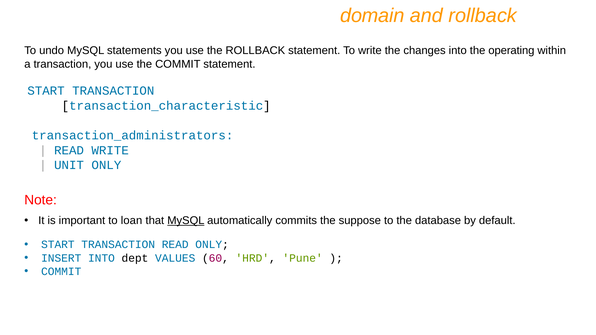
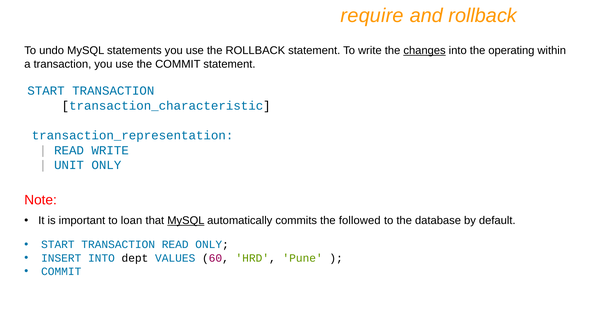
domain: domain -> require (372, 16)
changes underline: none -> present (425, 51)
transaction_administrators: transaction_administrators -> transaction_representation (133, 136)
suppose: suppose -> followed (360, 221)
